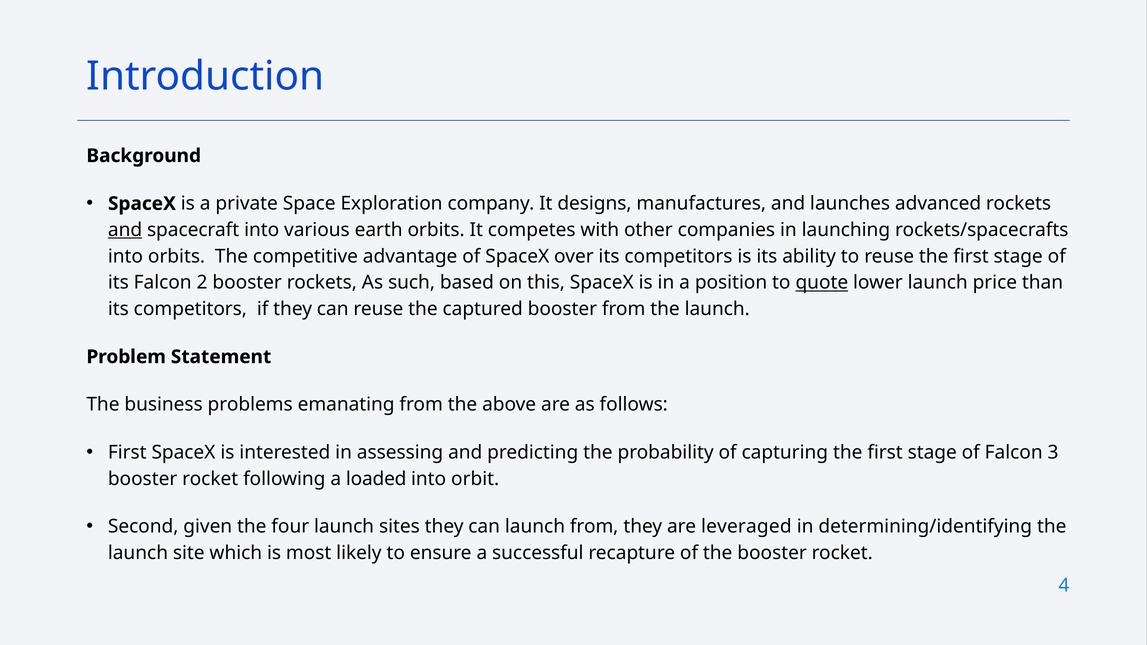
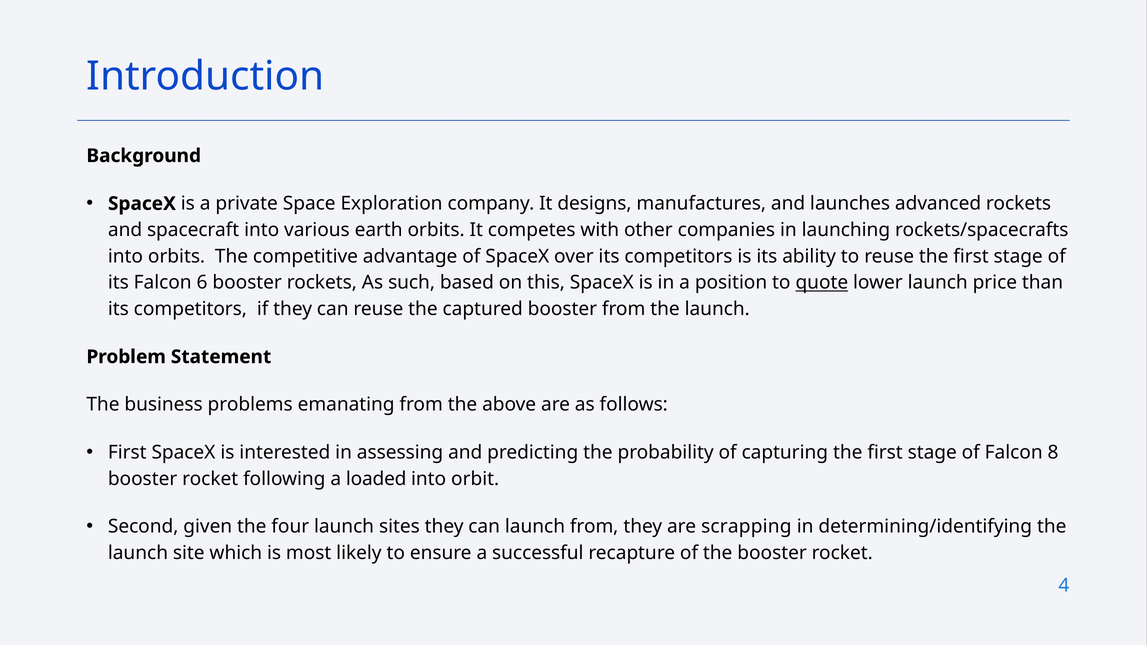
and underline: present -> none (125, 230)
2: 2 -> 6 (202, 283)
3: 3 -> 8 (1053, 453)
leveraged: leveraged -> scrapping (746, 527)
